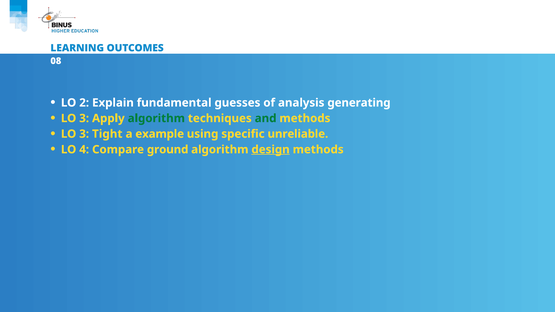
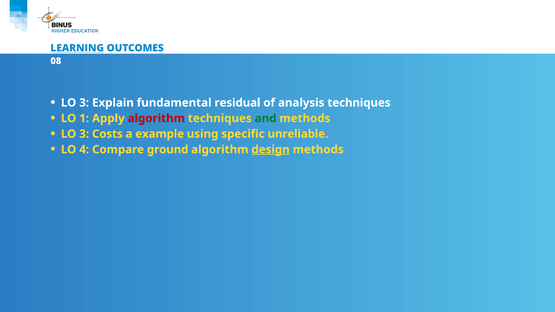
LEARNING underline: none -> present (77, 48)
2: 2 -> 3 (84, 103)
guesses: guesses -> residual (237, 103)
analysis generating: generating -> techniques (359, 103)
3: 3 -> 1 (84, 118)
algorithm colour: green -> red (156, 118)
Tight: Tight -> Costs (107, 134)
